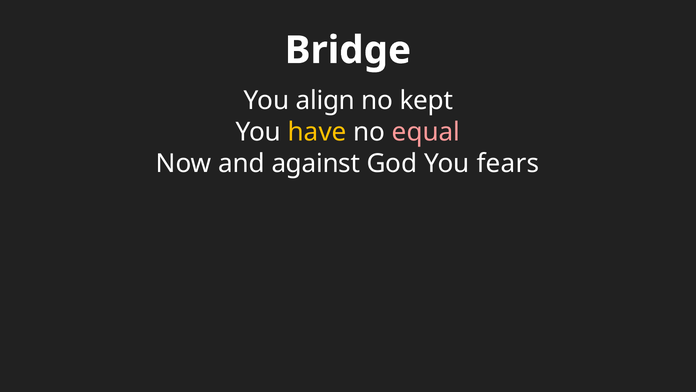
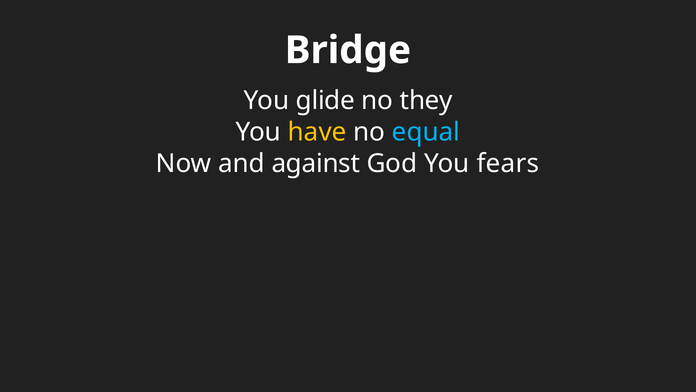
align: align -> glide (325, 100)
kept: kept -> they (426, 100)
equal colour: pink -> light blue (426, 132)
